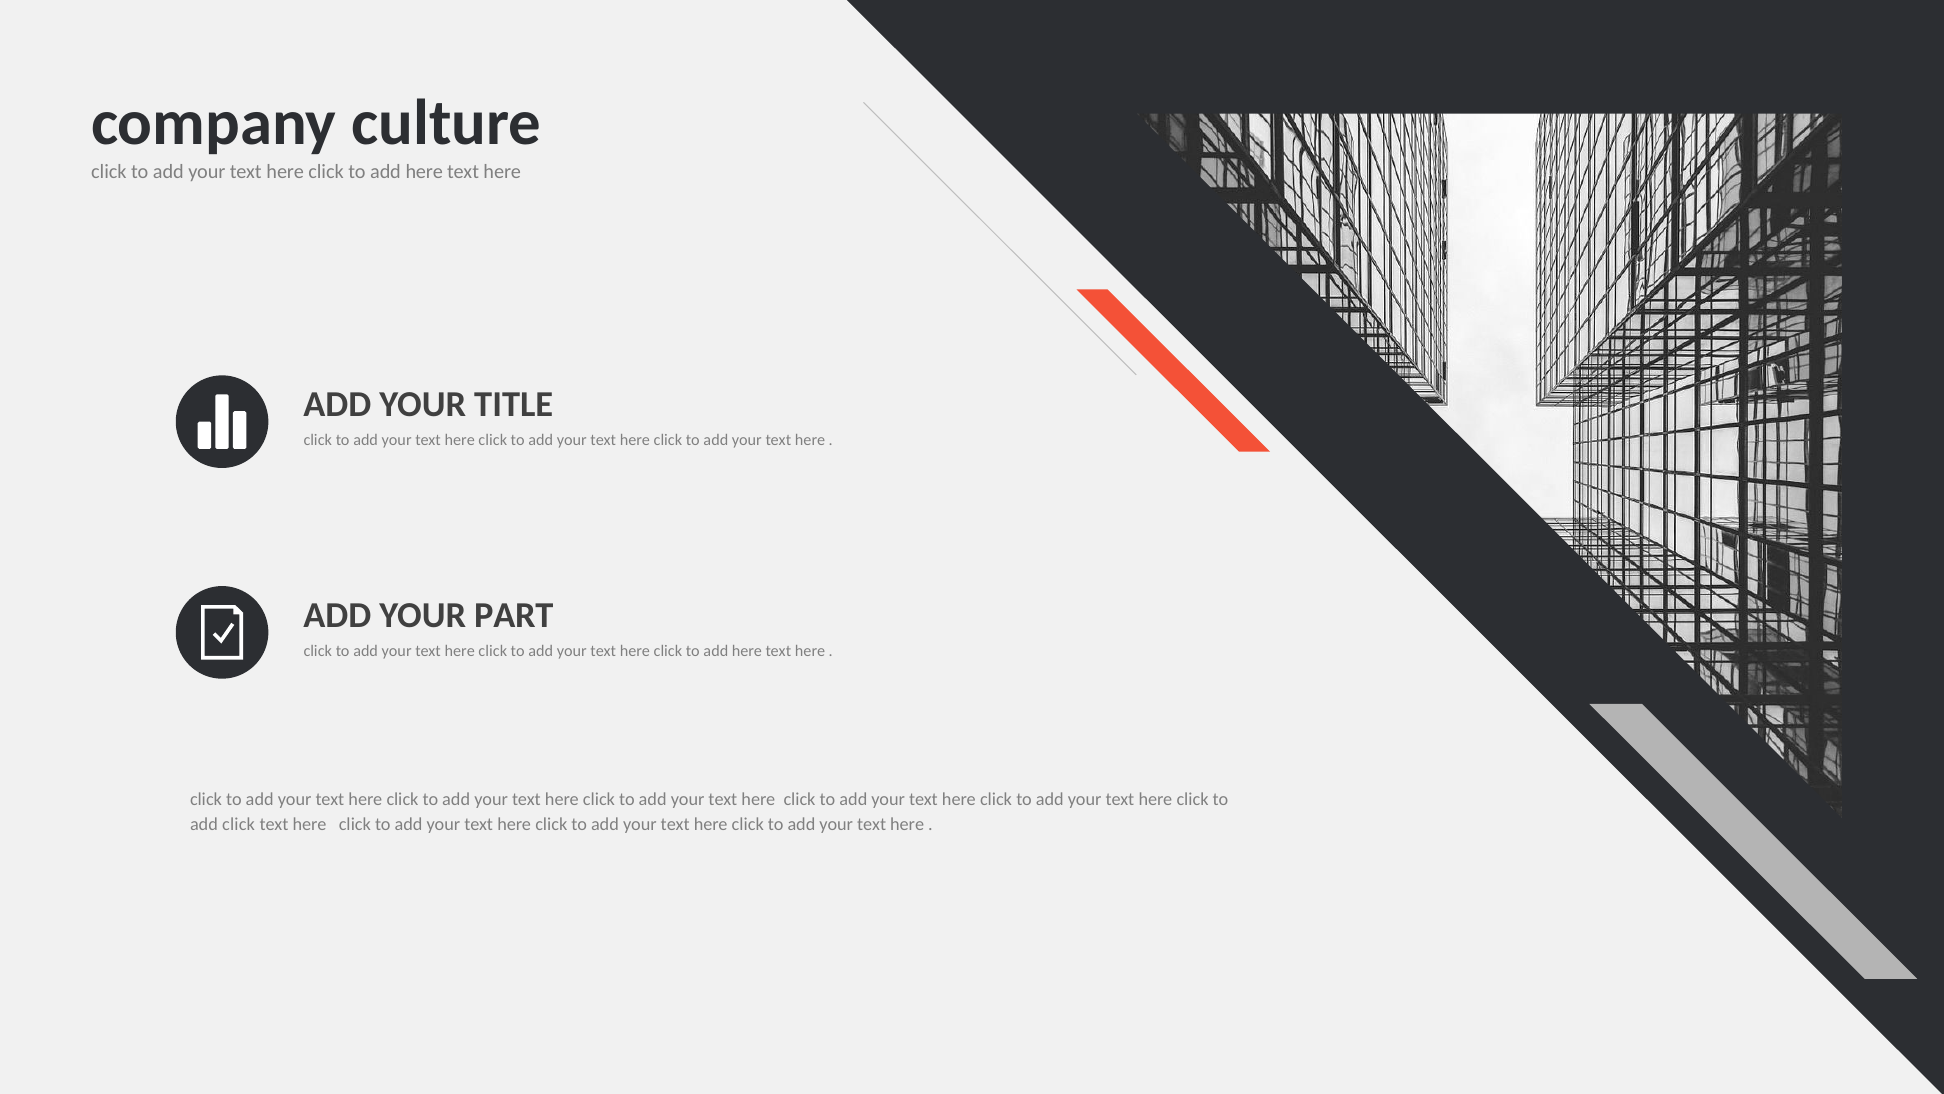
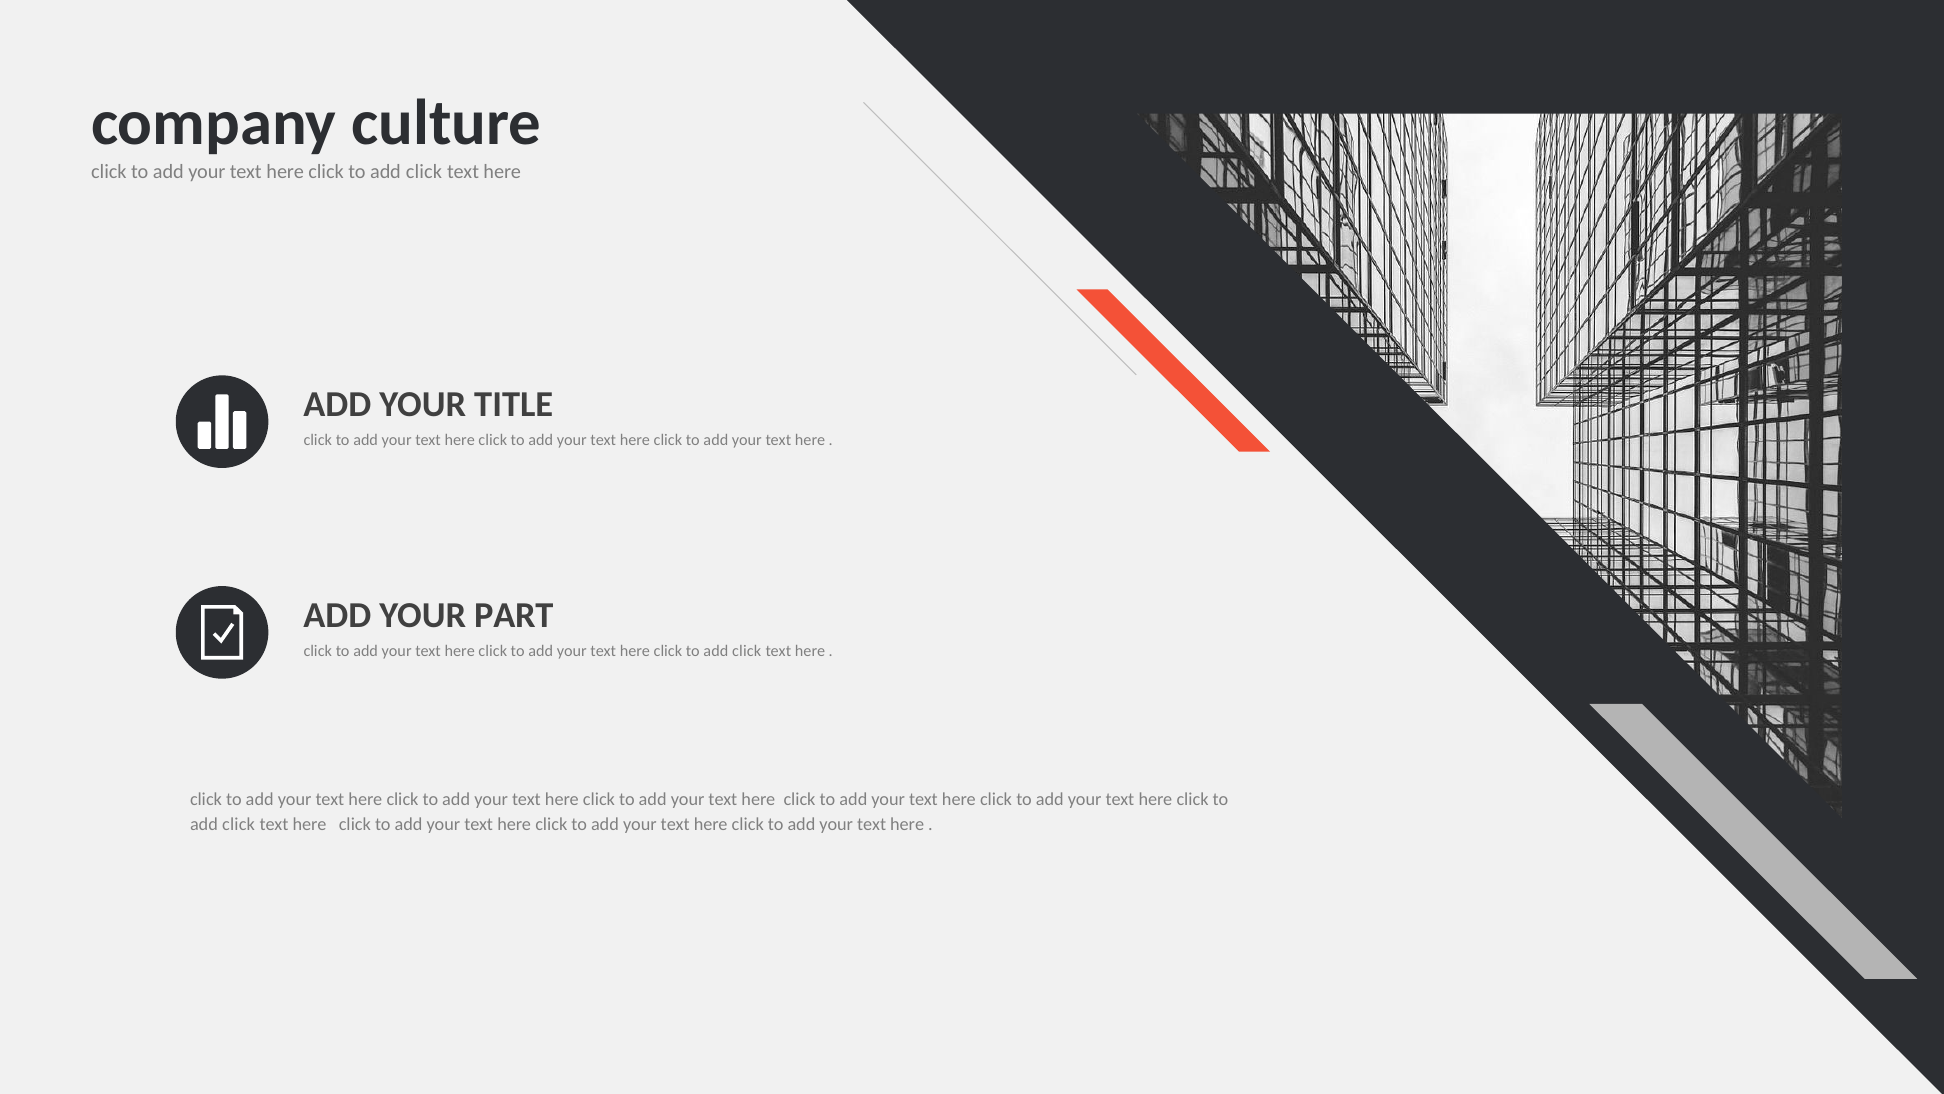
here: here -> click (424, 171)
here: here -> click (747, 651)
